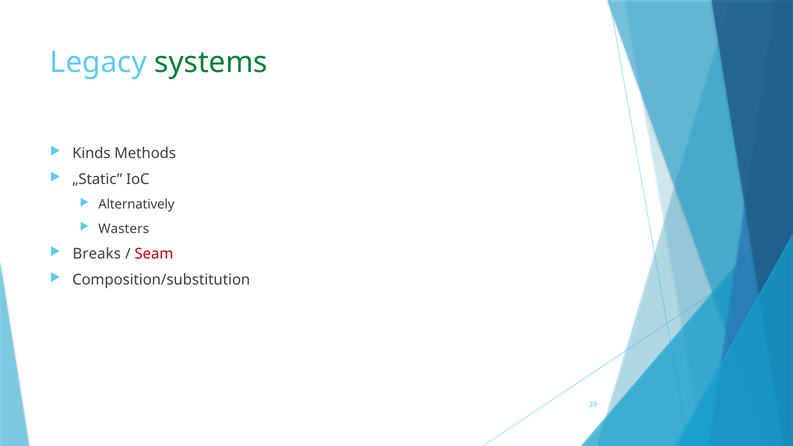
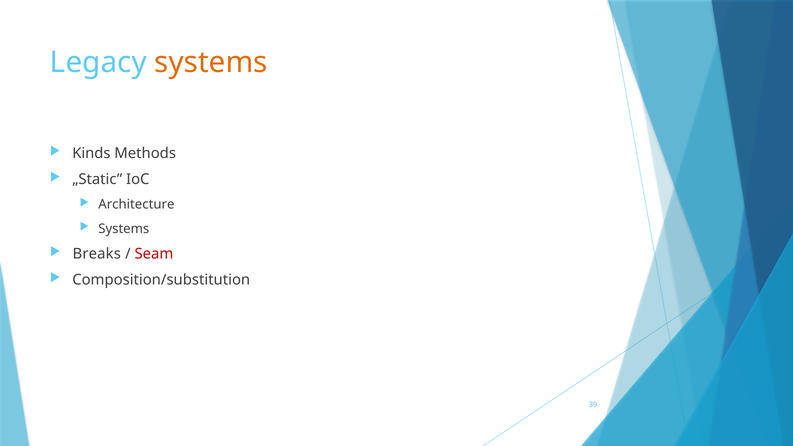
systems colour: green -> orange (211, 63)
Alternatively: Alternatively -> Architecture (136, 205)
Wasters: Wasters -> Systems (124, 229)
